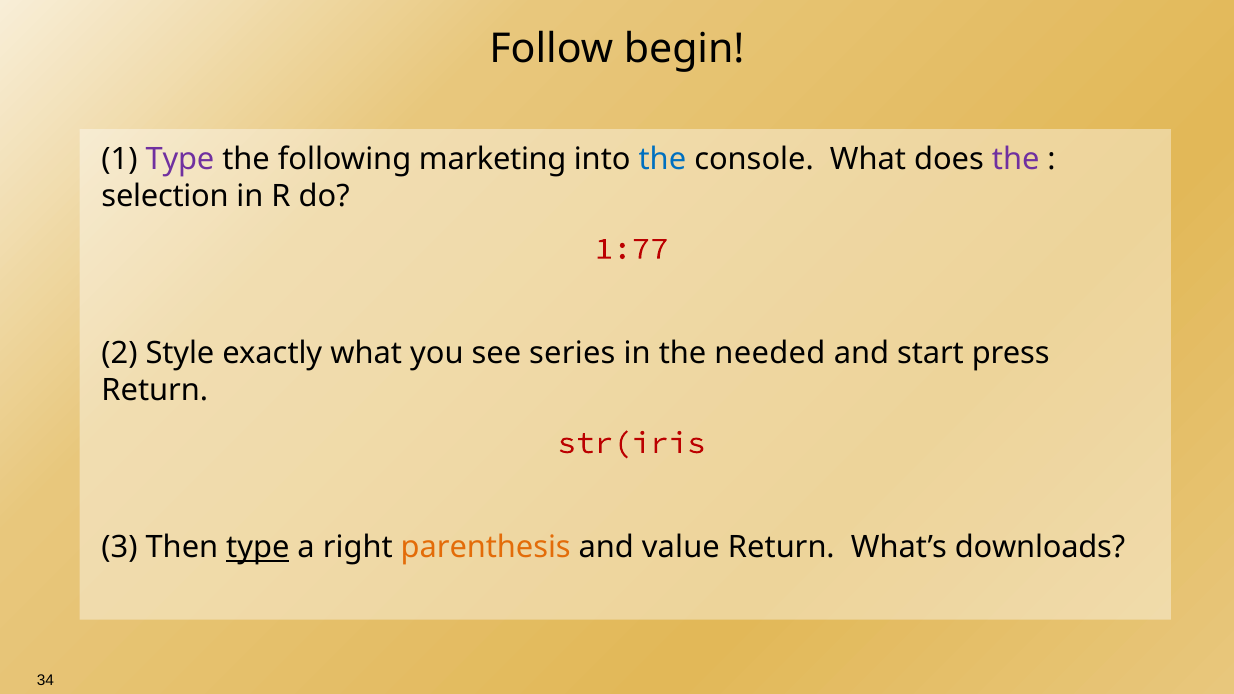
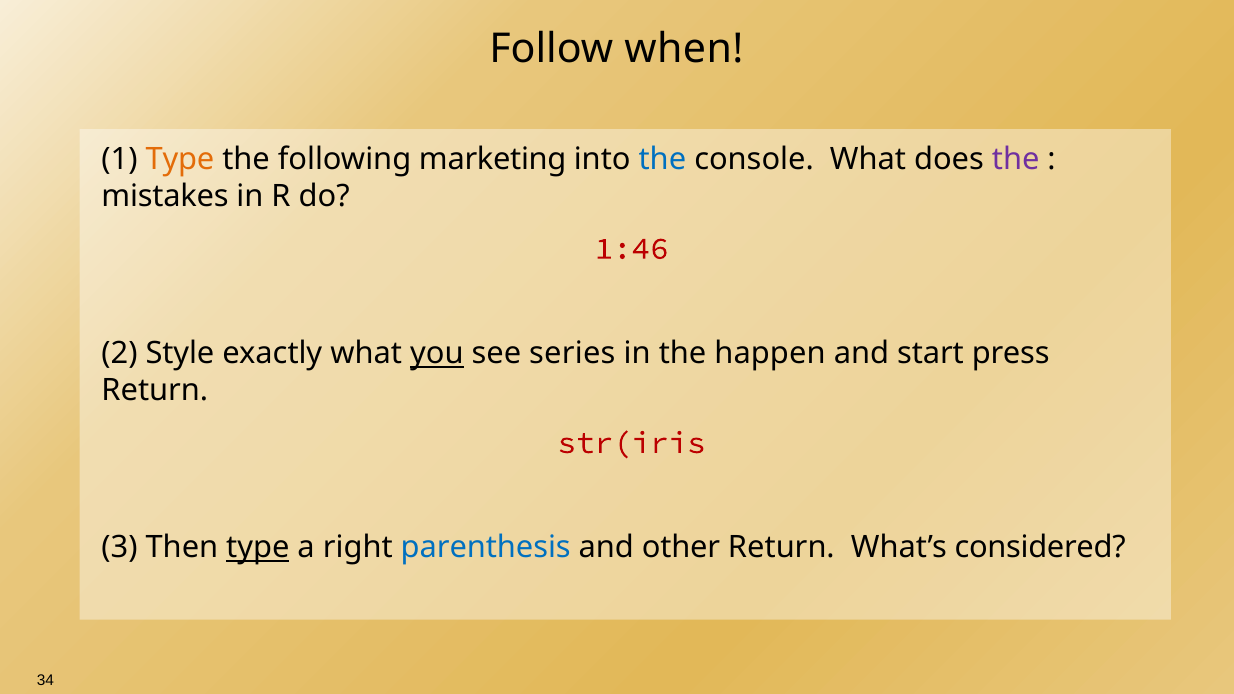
begin: begin -> when (684, 49)
Type colour: purple -> orange (180, 159)
selection: selection -> mistakes (165, 196)
1:77: 1:77 -> 1:46 (632, 249)
you underline: none -> present (437, 353)
needed: needed -> happen (770, 353)
parenthesis colour: orange -> blue (486, 548)
value: value -> other (681, 548)
downloads: downloads -> considered (1040, 548)
